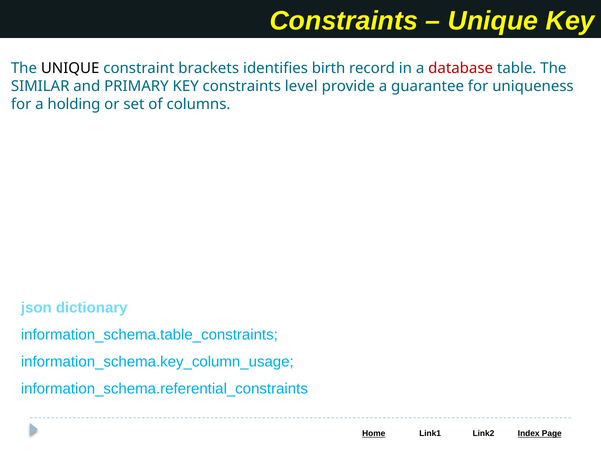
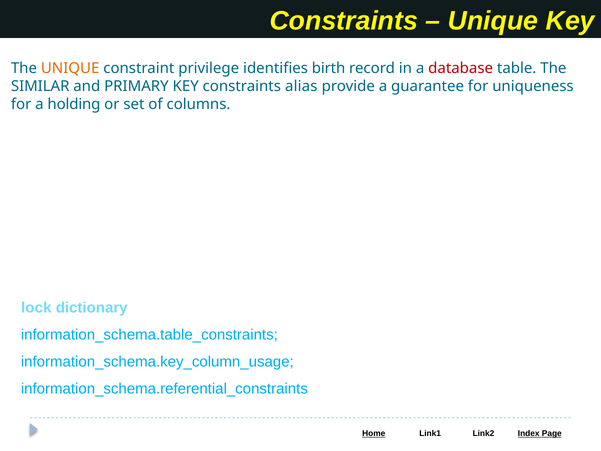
UNIQUE colour: black -> orange (70, 68)
brackets: brackets -> privilege (209, 68)
level: level -> alias (301, 86)
json: json -> lock (36, 307)
